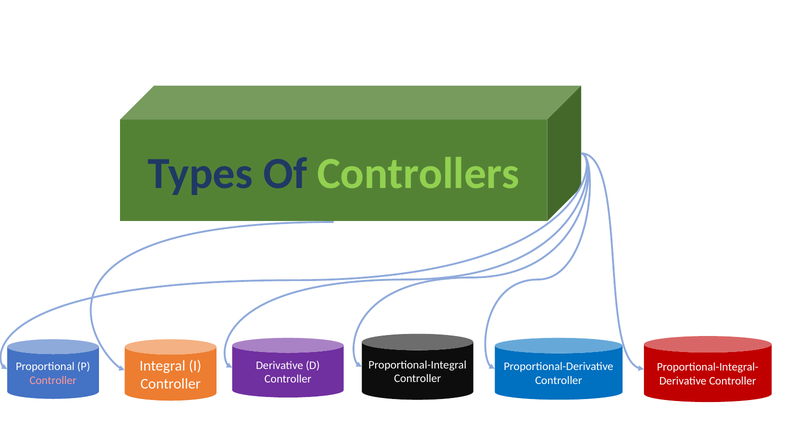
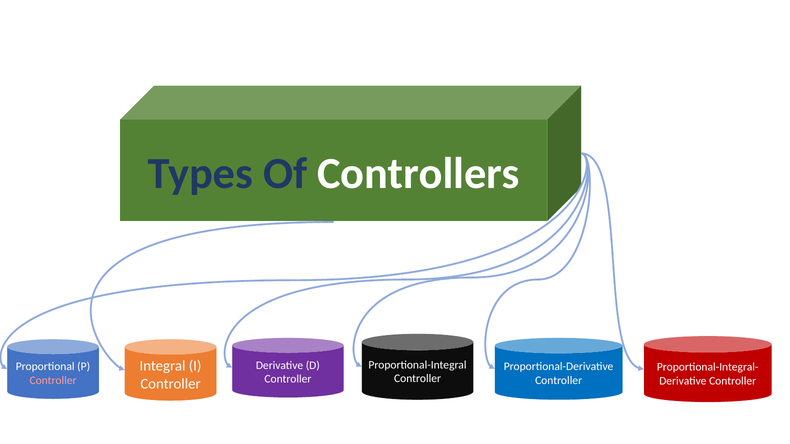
Controllers colour: light green -> white (418, 174)
